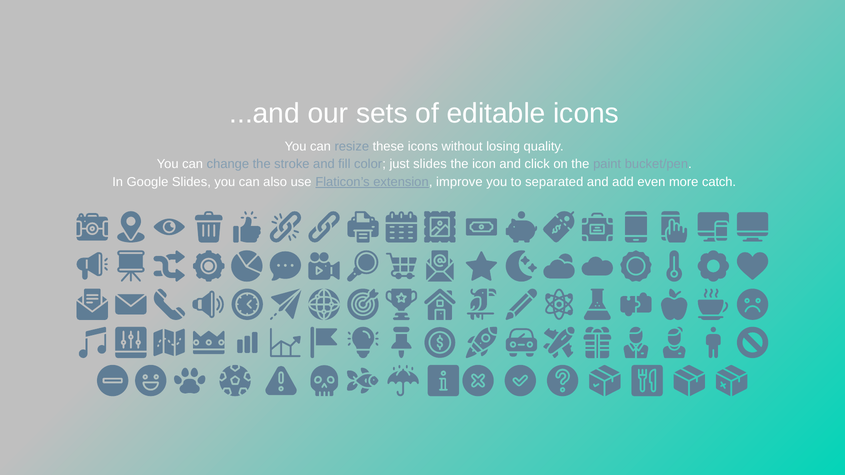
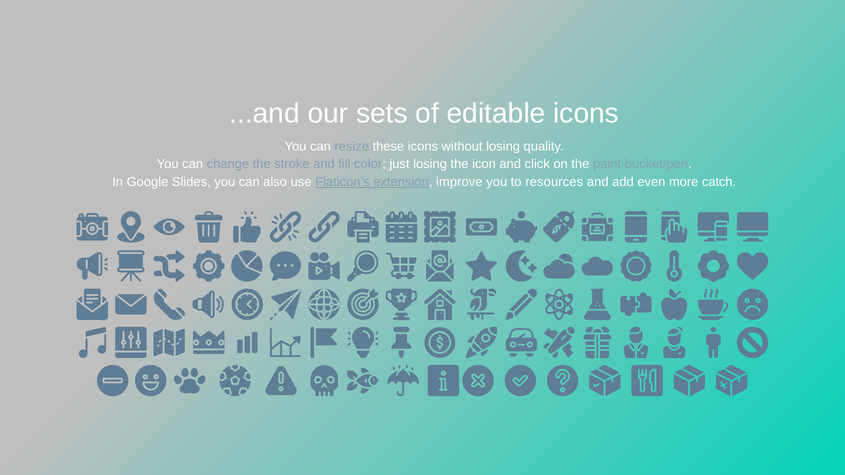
just slides: slides -> losing (430, 164)
separated: separated -> resources (554, 182)
